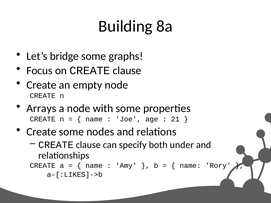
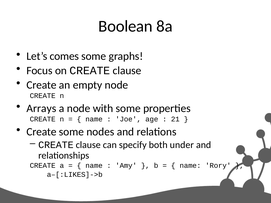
Building: Building -> Boolean (126, 26)
bridge: bridge -> comes (64, 56)
